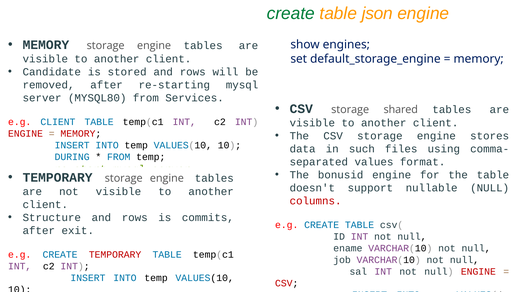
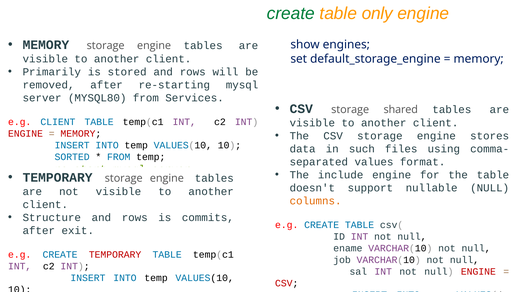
json: json -> only (377, 13)
Candidate: Candidate -> Primarily (52, 72)
DURING: DURING -> SORTED (72, 157)
bonusid: bonusid -> include (341, 175)
columns colour: red -> orange (316, 201)
